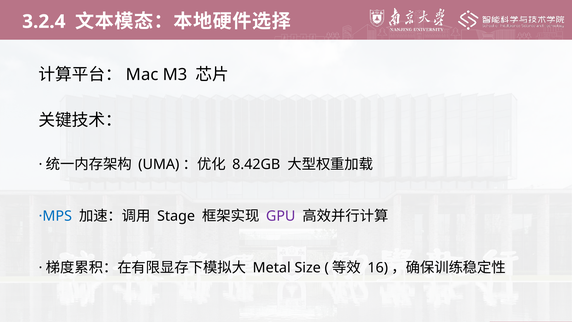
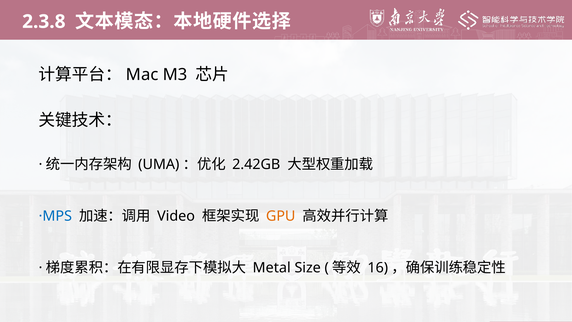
3.2.4: 3.2.4 -> 2.3.8 (44, 22)
8.42GB: 8.42GB -> 2.42GB (256, 164)
Stage: Stage -> Video (176, 216)
GPU colour: purple -> orange (281, 216)
